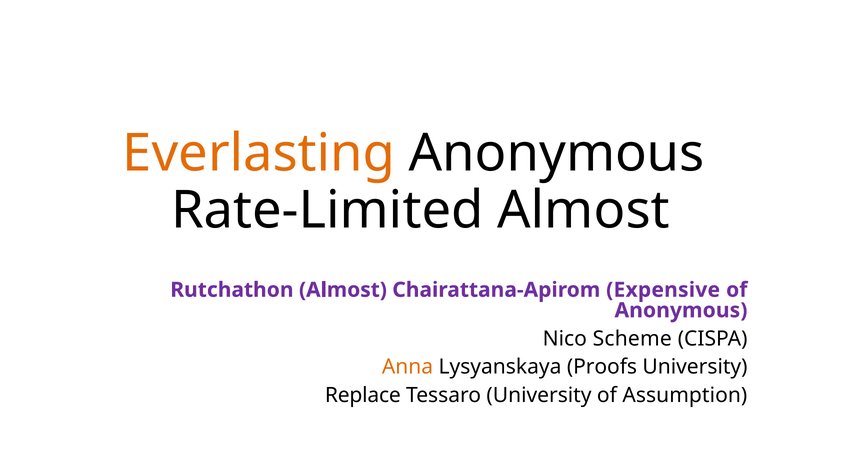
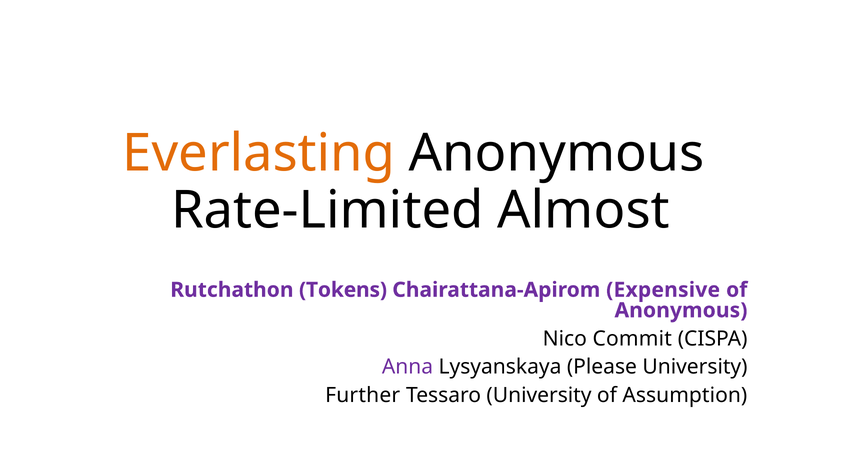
Rutchathon Almost: Almost -> Tokens (343, 290)
Scheme: Scheme -> Commit (632, 339)
Anna colour: orange -> purple (407, 367)
Proofs: Proofs -> Please (602, 367)
Replace: Replace -> Further (363, 395)
